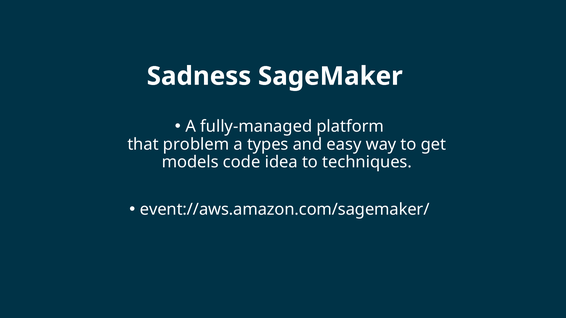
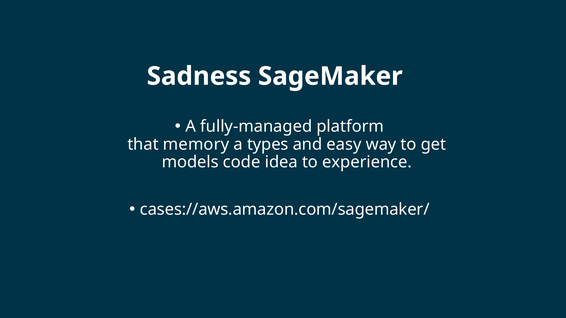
problem: problem -> memory (196, 144)
techniques: techniques -> experience (367, 162)
event://aws.amazon.com/sagemaker/: event://aws.amazon.com/sagemaker/ -> cases://aws.amazon.com/sagemaker/ (285, 210)
